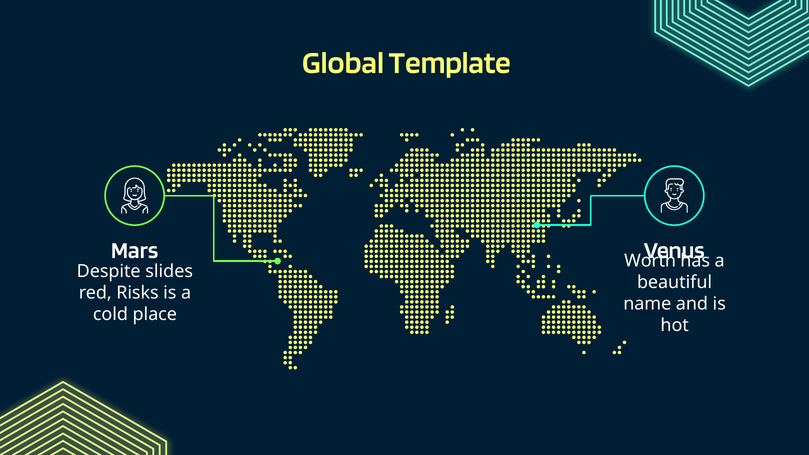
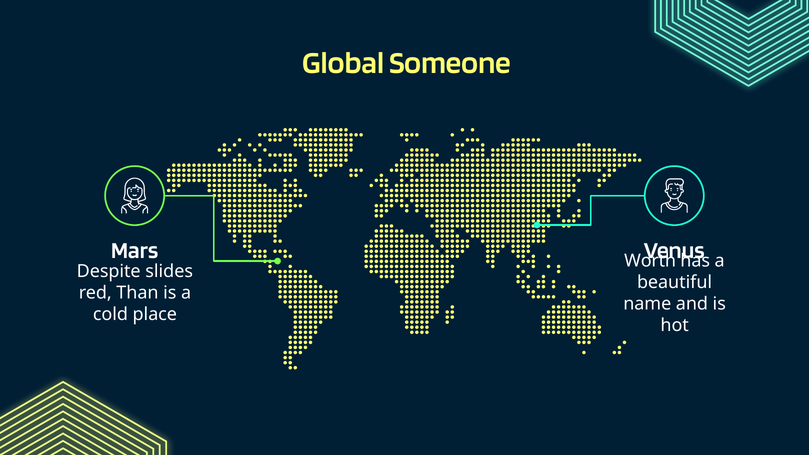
Template: Template -> Someone (450, 63)
Risks: Risks -> Than (137, 293)
